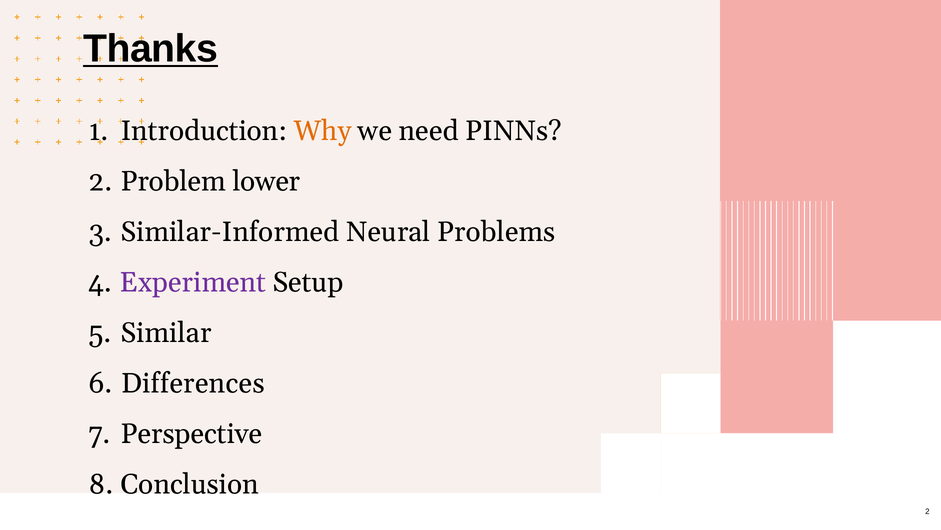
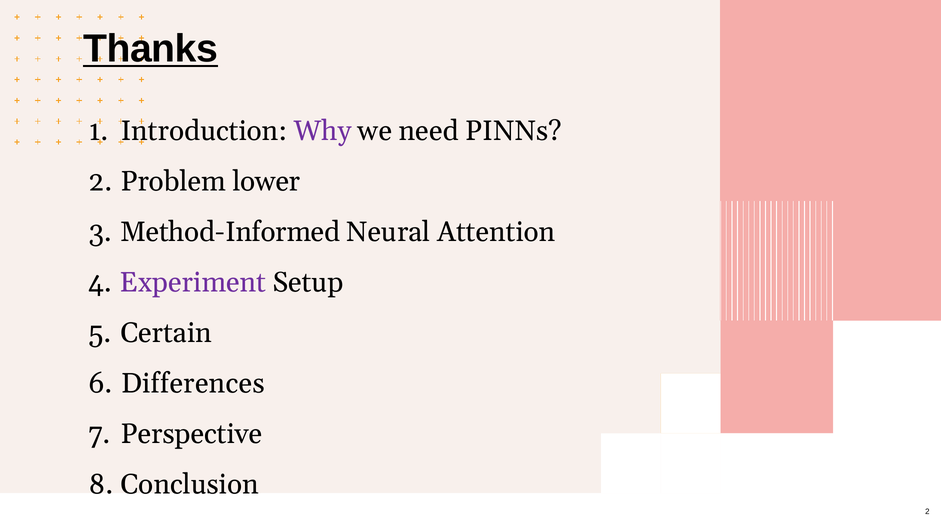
Why colour: orange -> purple (323, 131)
Similar-Informed: Similar-Informed -> Method-Informed (230, 232)
Problems: Problems -> Attention (496, 232)
Similar: Similar -> Certain (166, 333)
